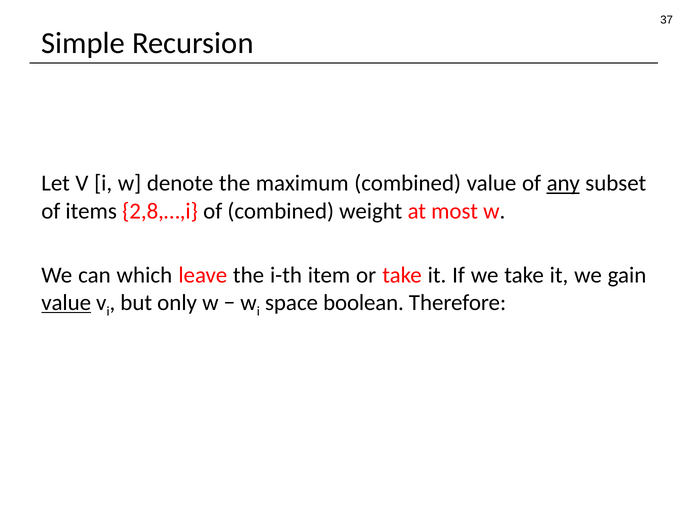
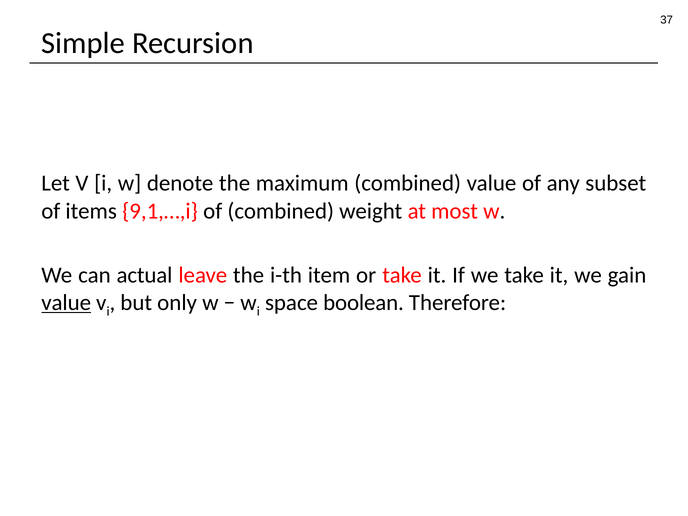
any underline: present -> none (563, 183)
2,8,…,i: 2,8,…,i -> 9,1,…,i (160, 211)
which: which -> actual (145, 275)
